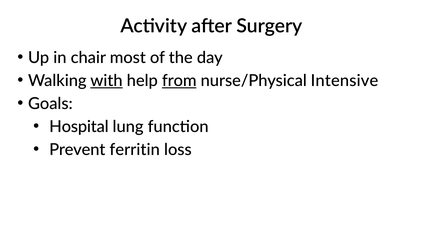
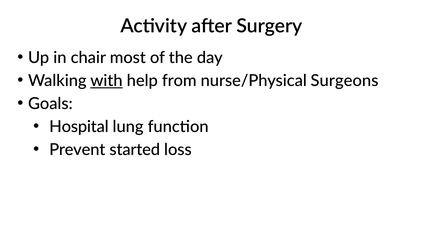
from underline: present -> none (179, 81)
Intensive: Intensive -> Surgeons (344, 81)
ferritin: ferritin -> started (135, 150)
